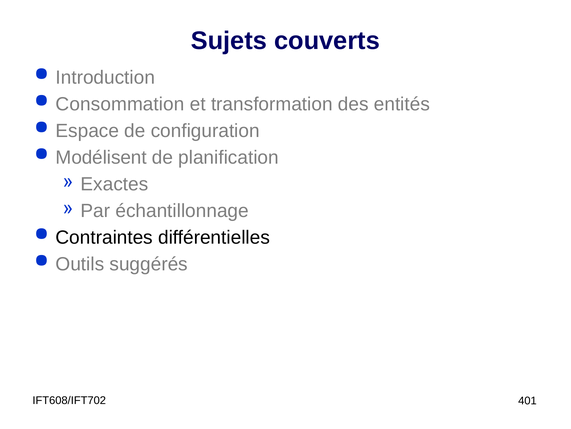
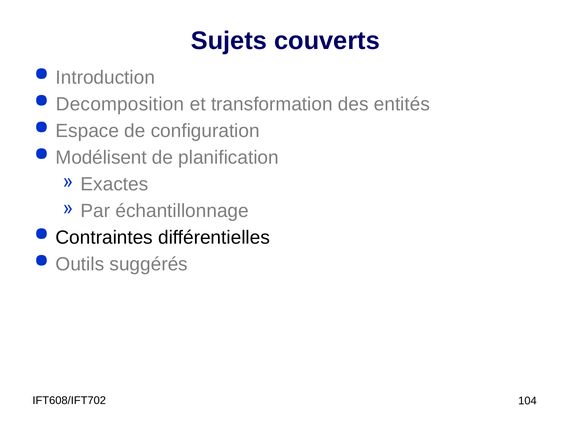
Consommation: Consommation -> Decomposition (120, 104)
401: 401 -> 104 (527, 400)
